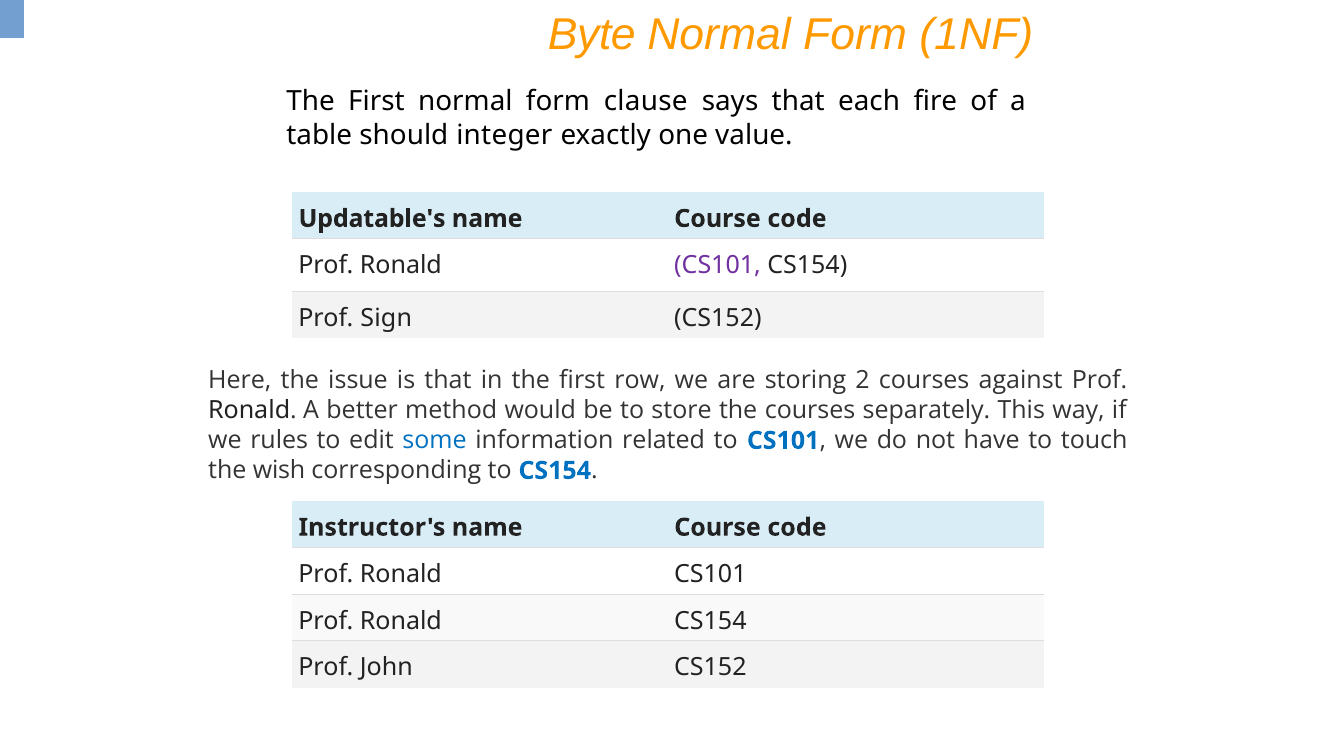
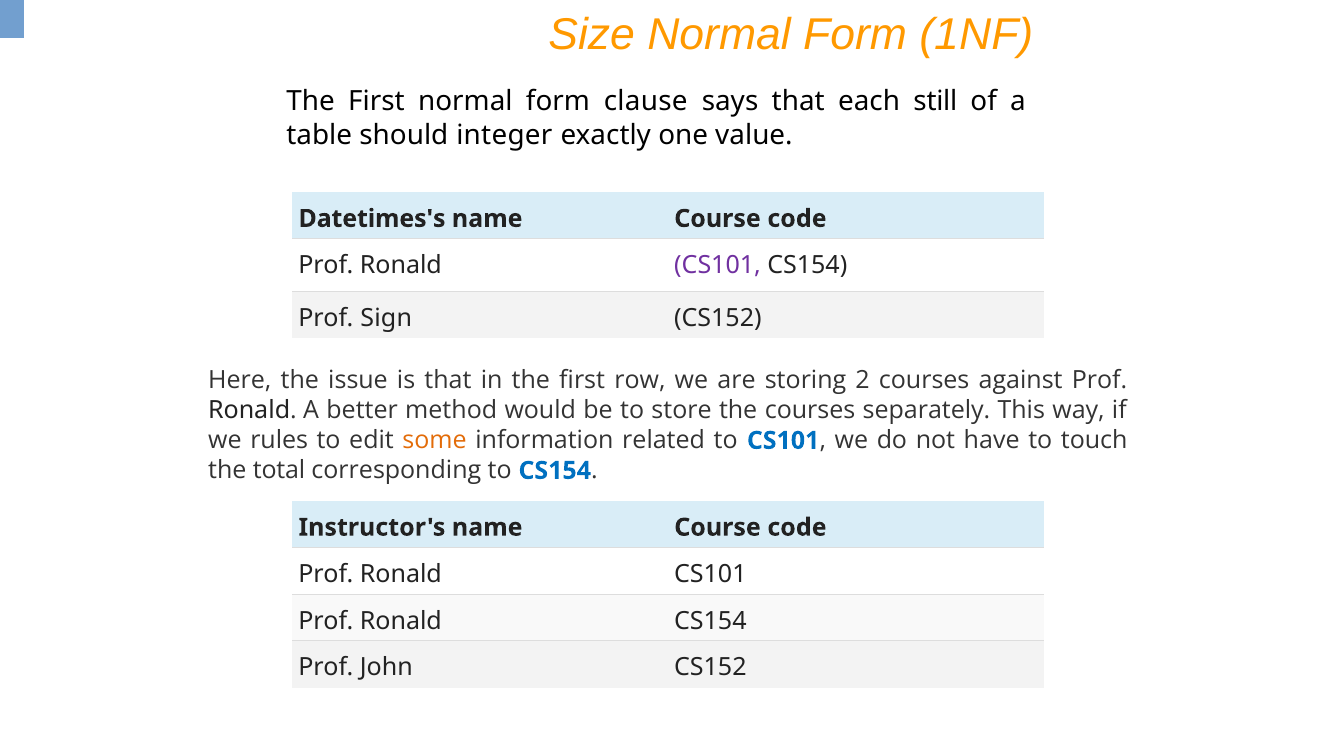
Byte: Byte -> Size (592, 35)
fire: fire -> still (935, 102)
Updatable's: Updatable's -> Datetimes's (372, 219)
some colour: blue -> orange (435, 441)
wish: wish -> total (279, 471)
